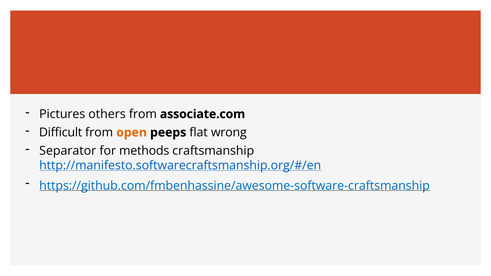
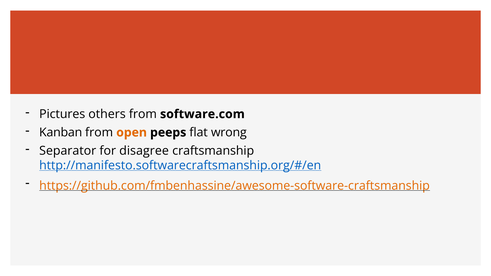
associate.com: associate.com -> software.com (202, 114)
Difficult: Difficult -> Kanban (61, 133)
methods: methods -> disagree (144, 151)
https://github.com/fmbenhassine/awesome-software-craftsmanship colour: blue -> orange (235, 186)
